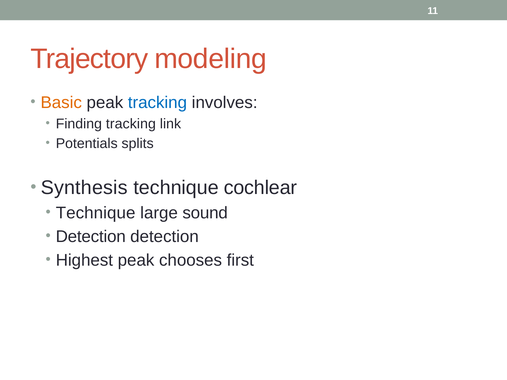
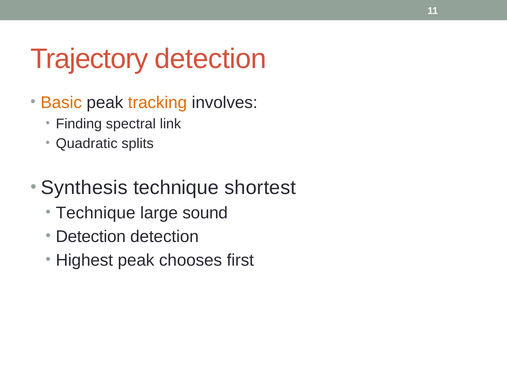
Trajectory modeling: modeling -> detection (211, 59)
tracking colour: blue -> orange (157, 103)
Finding tracking: tracking -> spectral (131, 124)
Potentials: Potentials -> Quadratic (87, 144)
cochlear: cochlear -> shortest (260, 188)
